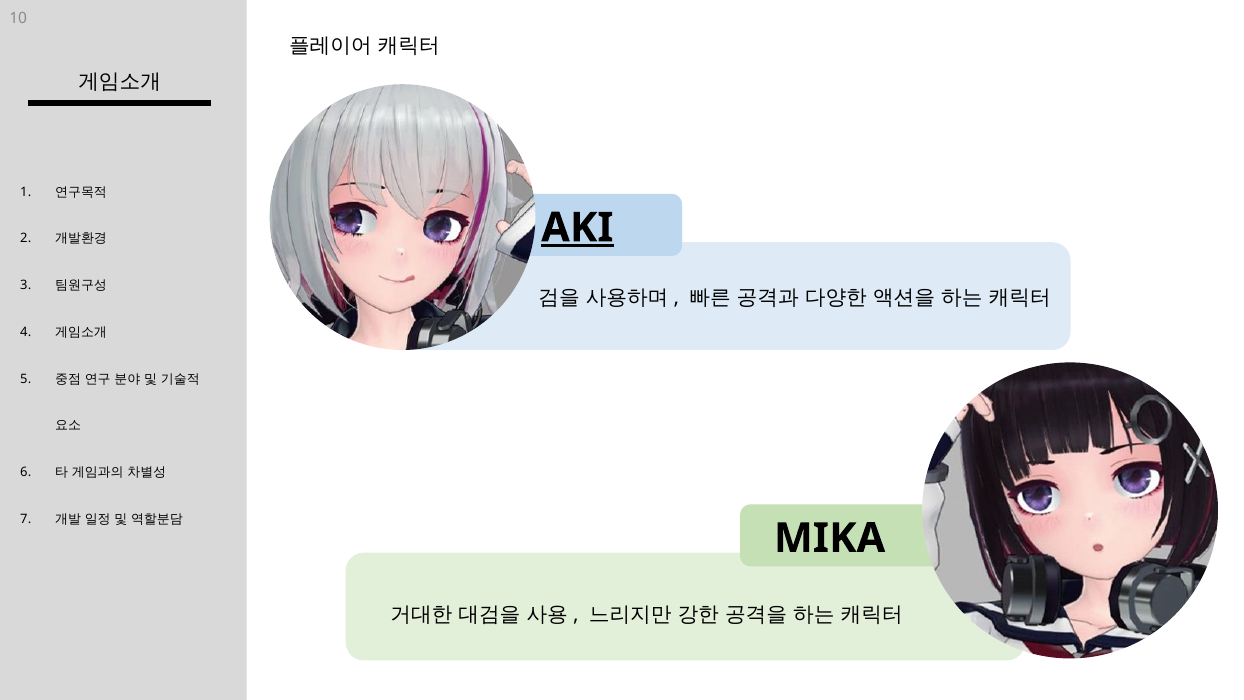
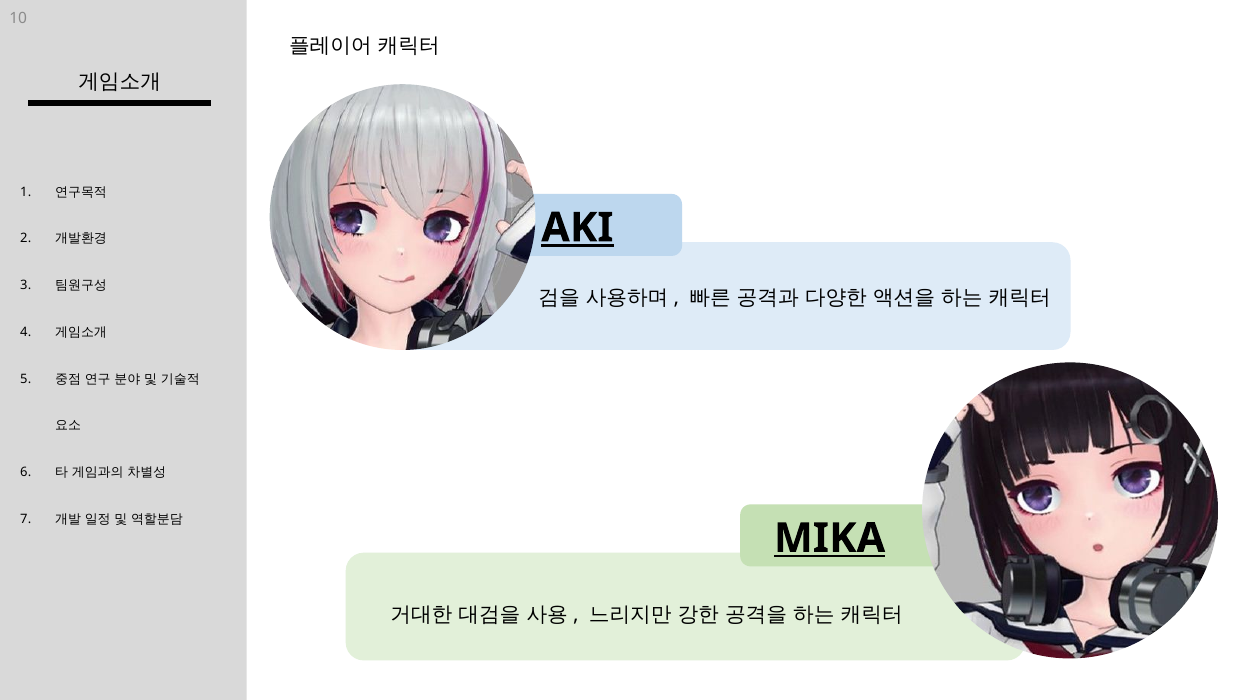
MIKA underline: none -> present (830, 538)
